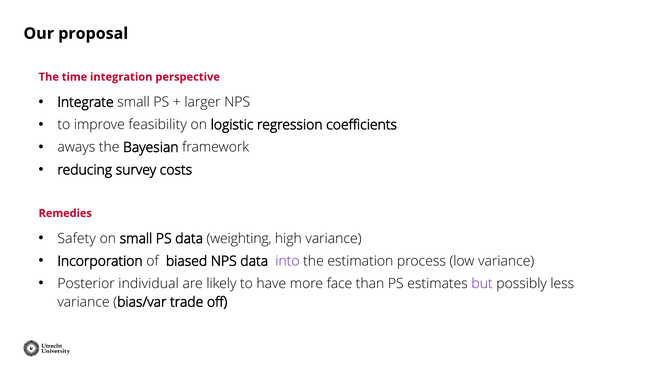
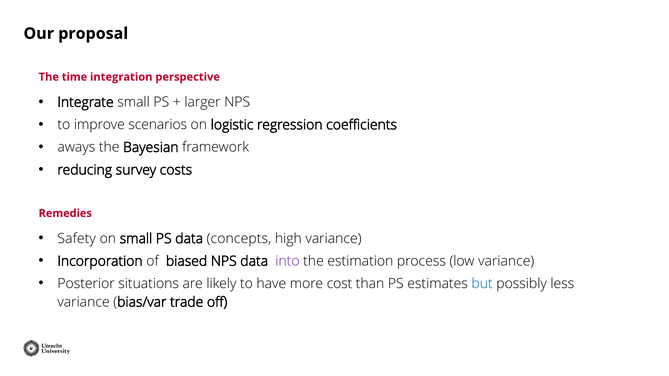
feasibility: feasibility -> scenarios (158, 125)
weighting: weighting -> concepts (239, 239)
individual: individual -> situations (149, 284)
face: face -> cost (340, 284)
but colour: purple -> blue (482, 284)
